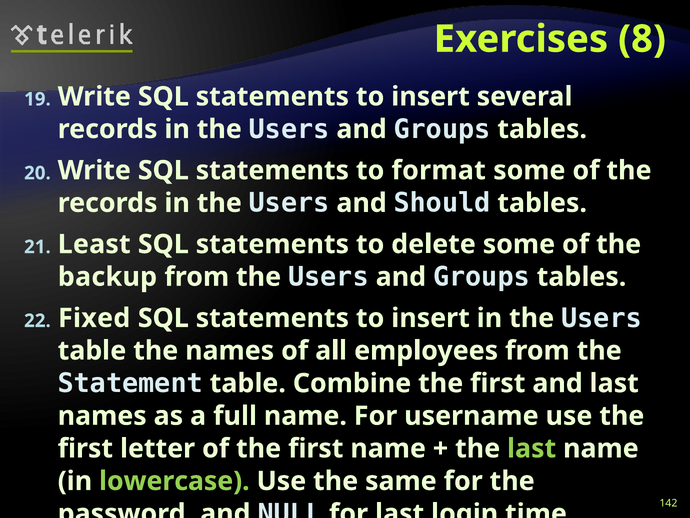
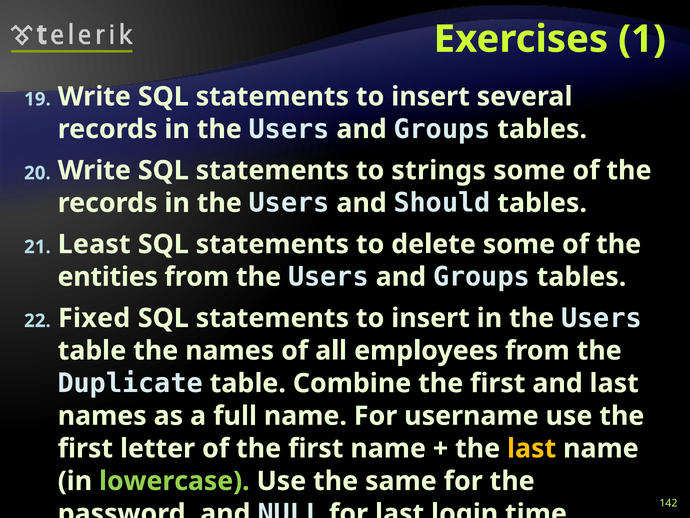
8: 8 -> 1 (642, 39)
format: format -> strings (439, 170)
backup: backup -> entities (108, 277)
Statement: Statement -> Duplicate (130, 383)
last colour: light green -> yellow (532, 448)
